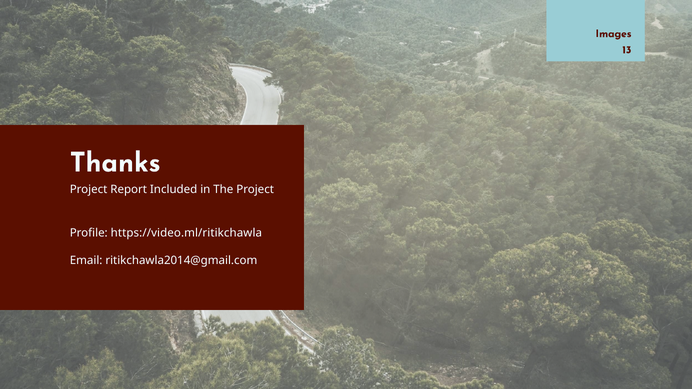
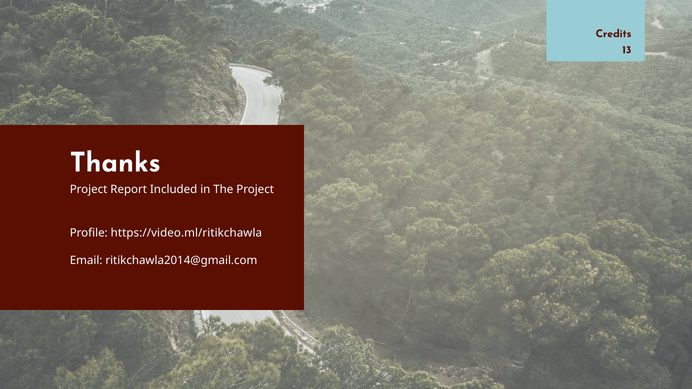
Images: Images -> Credits (614, 34)
